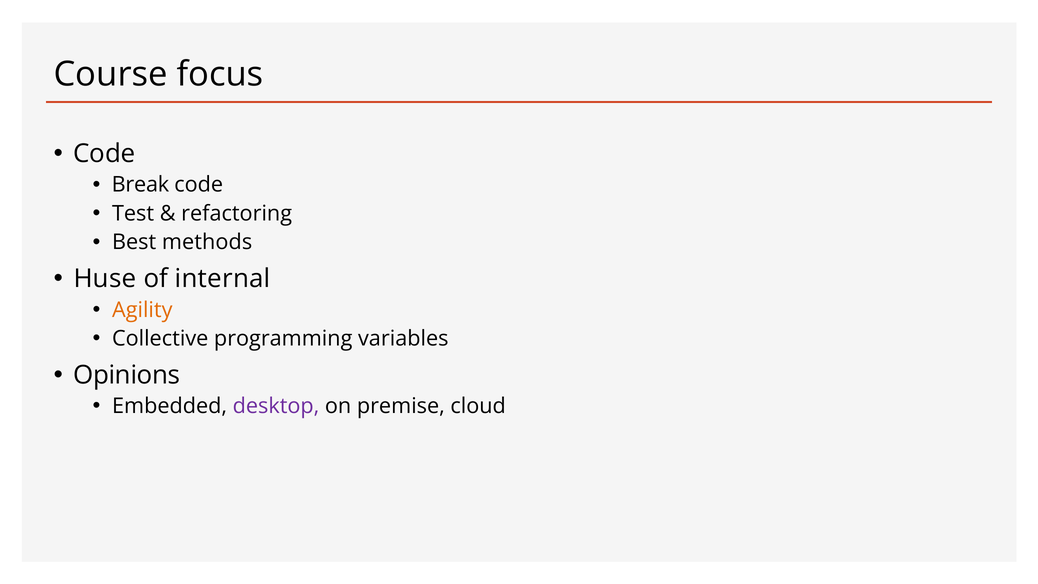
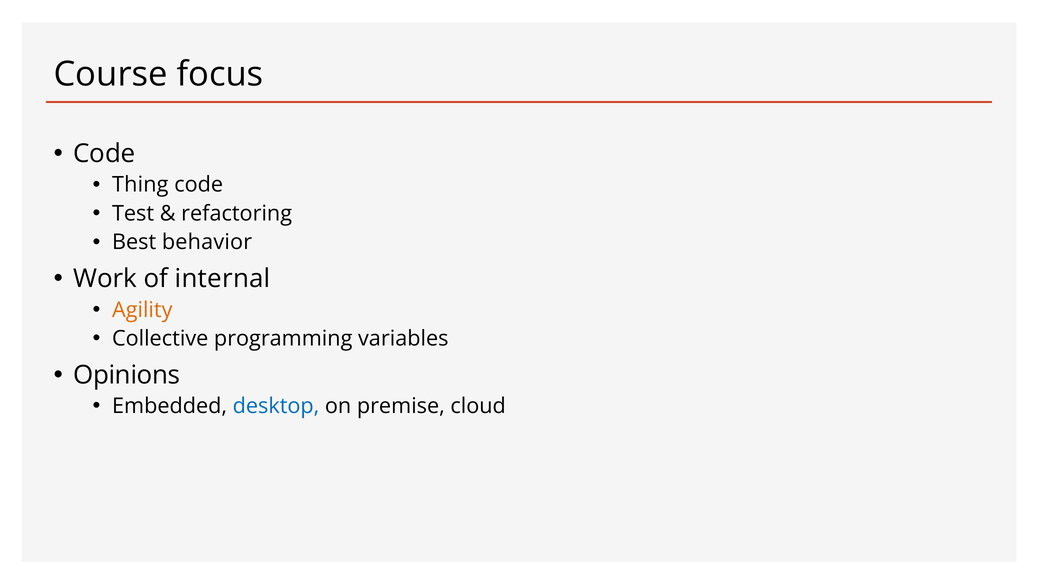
Break: Break -> Thing (140, 185)
methods: methods -> behavior (207, 242)
Huse: Huse -> Work (105, 279)
desktop colour: purple -> blue (276, 406)
